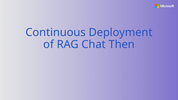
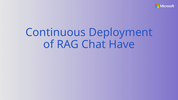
Then: Then -> Have (122, 44)
